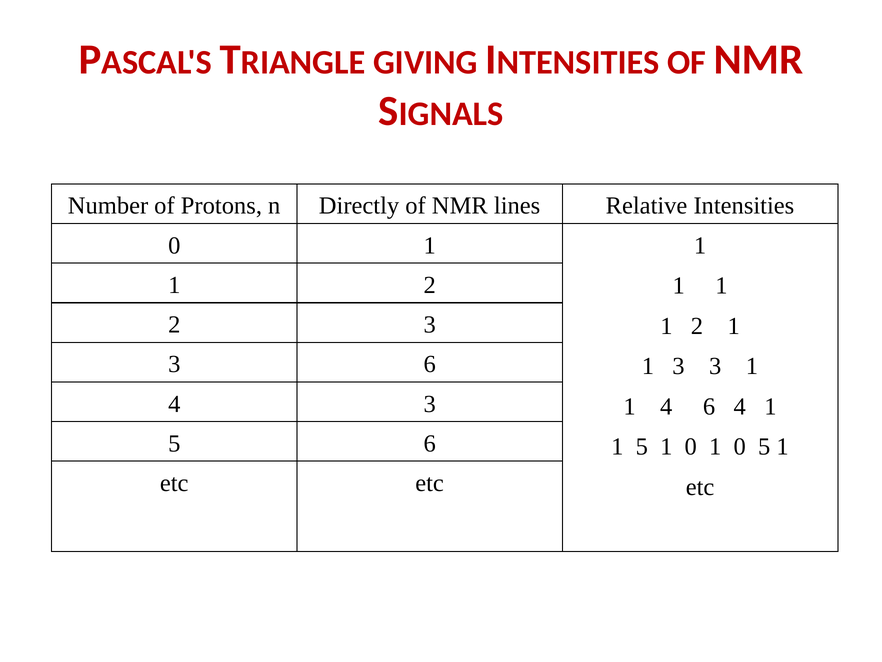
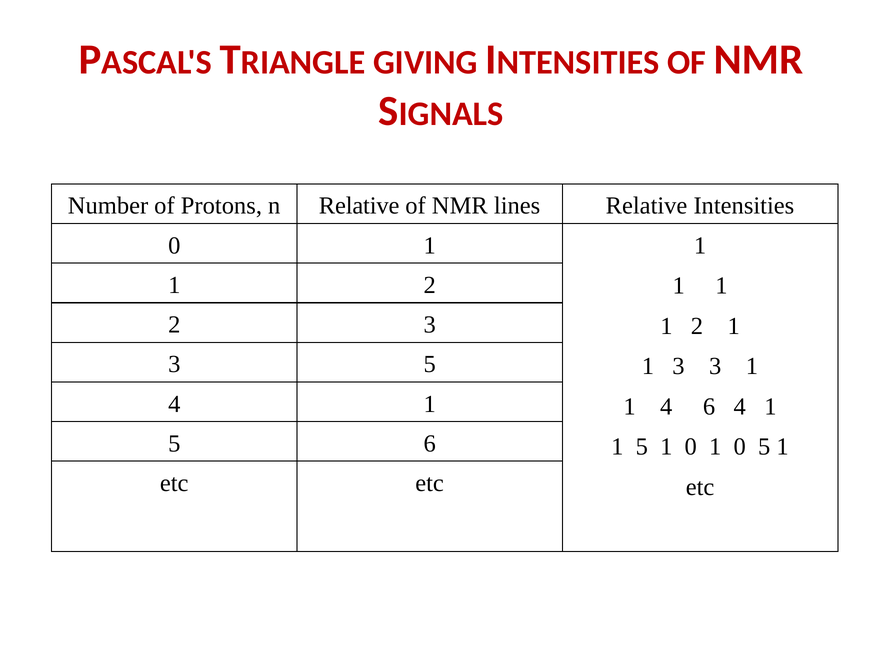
n Directly: Directly -> Relative (359, 206)
3 6: 6 -> 5 (430, 364)
3: 3 -> 1 (430, 404)
